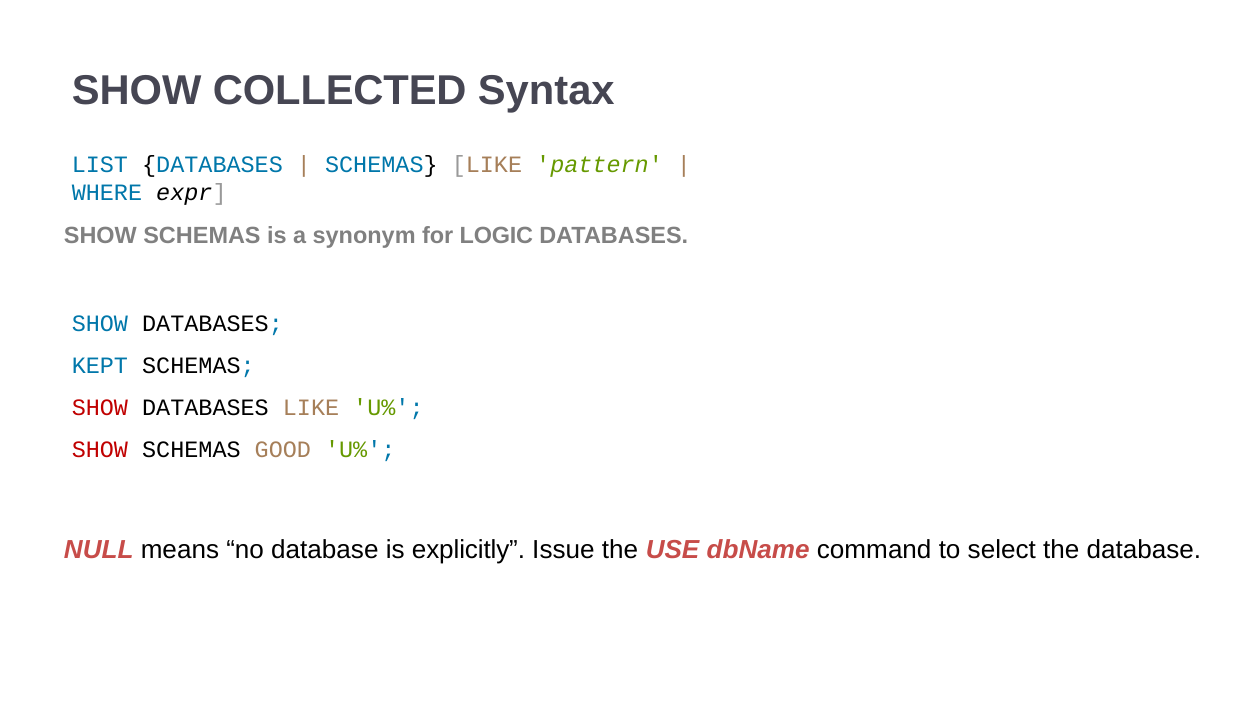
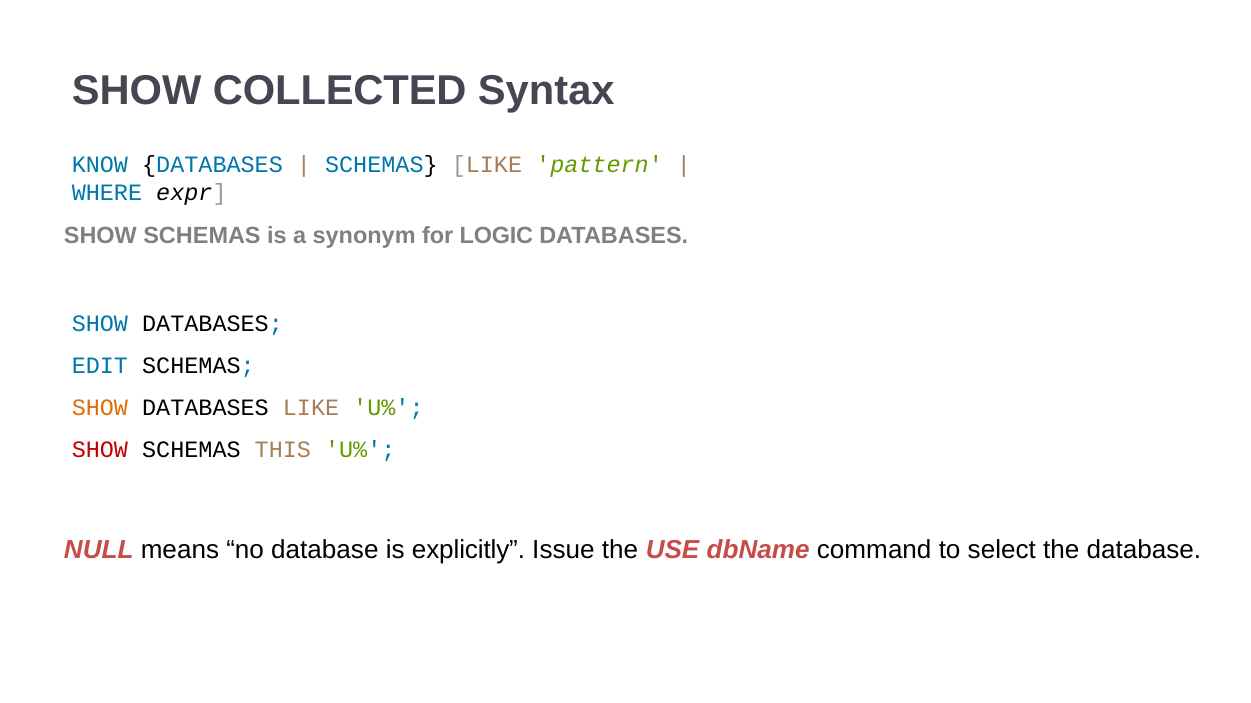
LIST: LIST -> KNOW (100, 165)
KEPT: KEPT -> EDIT (100, 366)
SHOW colour: red -> orange (100, 408)
GOOD: GOOD -> THIS (283, 450)
